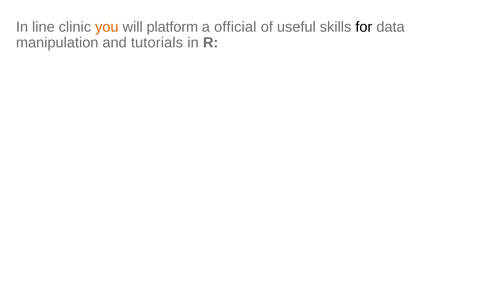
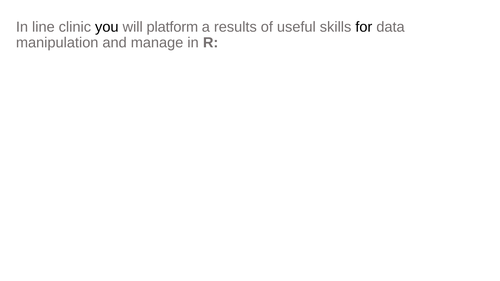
you colour: orange -> black (107, 27)
official: official -> results (235, 27)
tutorials: tutorials -> manage (157, 43)
